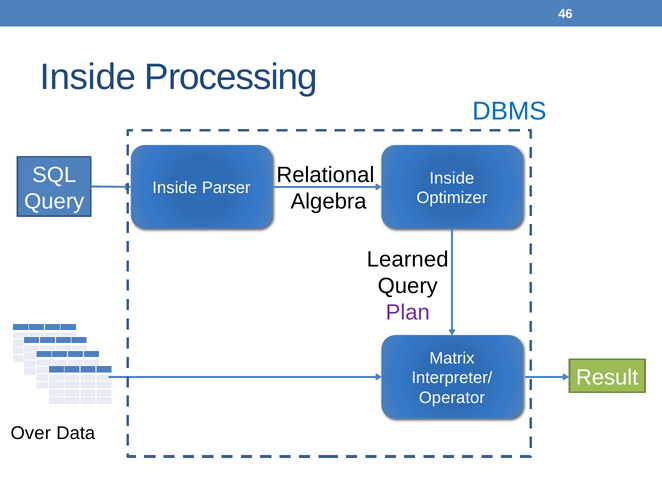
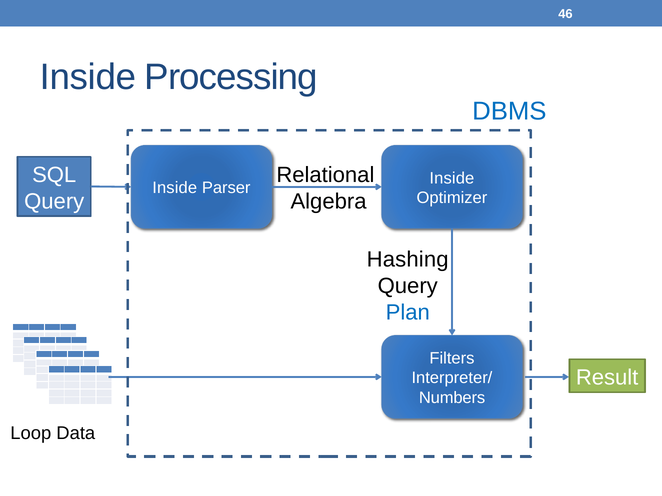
Learned: Learned -> Hashing (408, 260)
Plan colour: purple -> blue (408, 313)
Matrix: Matrix -> Filters (452, 359)
Operator: Operator -> Numbers (452, 398)
Over: Over -> Loop (31, 433)
